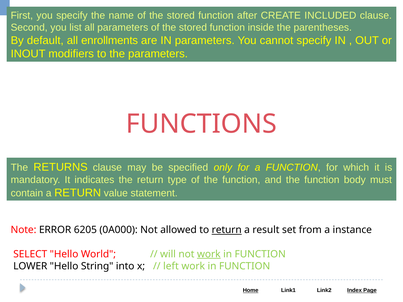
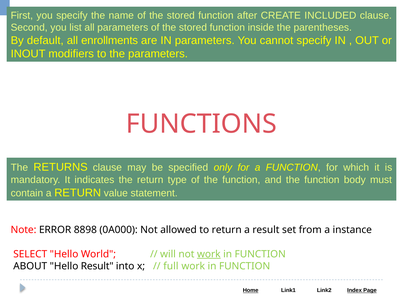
6205: 6205 -> 8898 (85, 230)
return underline: present -> none (227, 230)
LOWER: LOWER -> ABOUT (30, 266)
Hello String: String -> Result (97, 266)
left: left -> full (171, 266)
